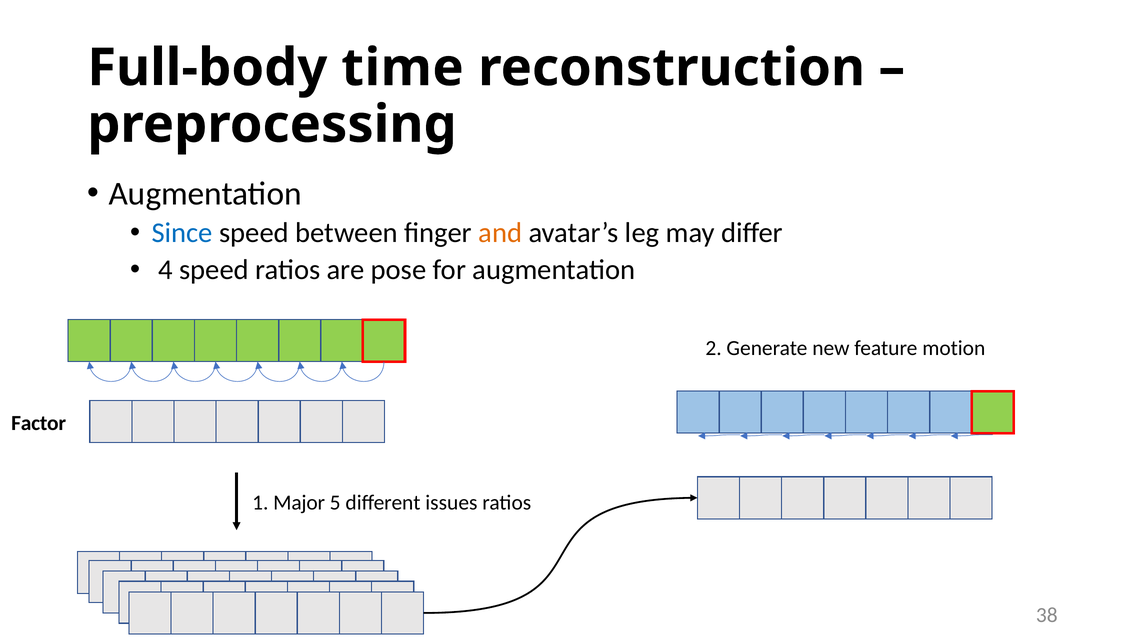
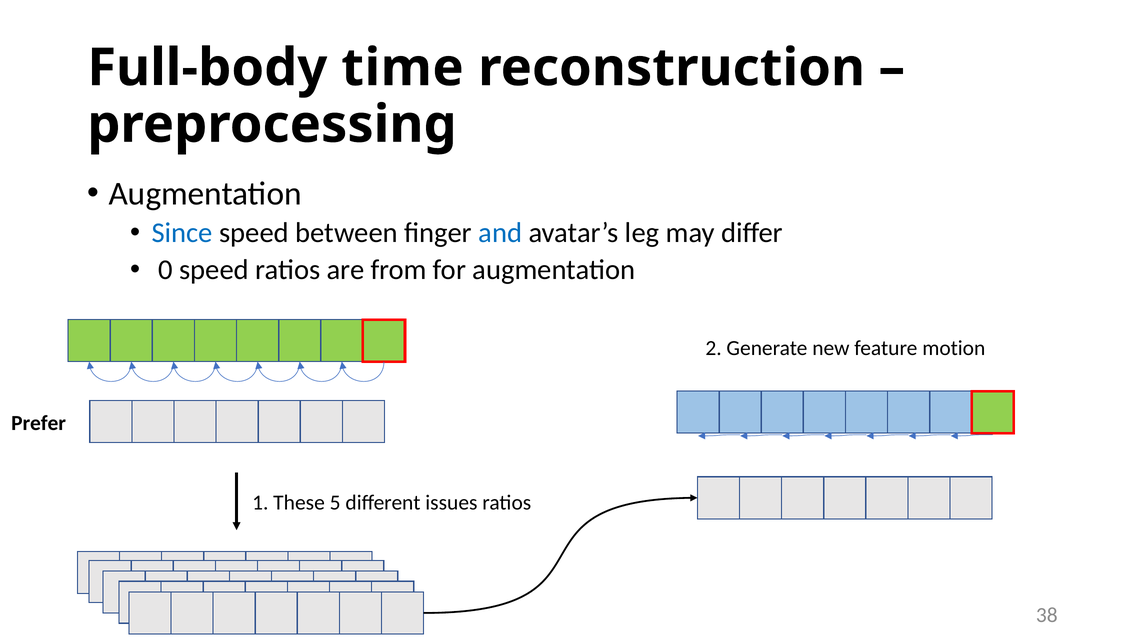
and colour: orange -> blue (500, 233)
4: 4 -> 0 (165, 270)
pose: pose -> from (399, 270)
Factor: Factor -> Prefer (39, 423)
Major: Major -> These (299, 503)
